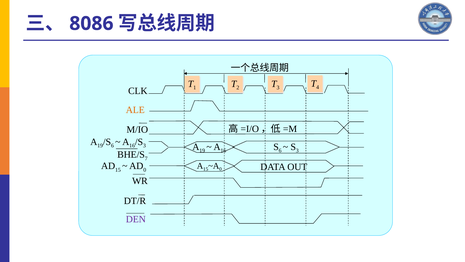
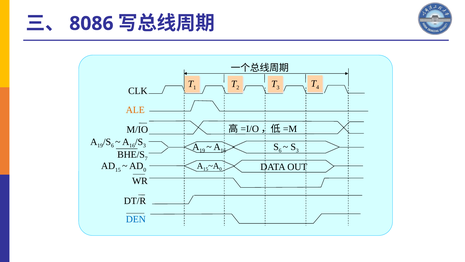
DEN colour: purple -> blue (136, 219)
